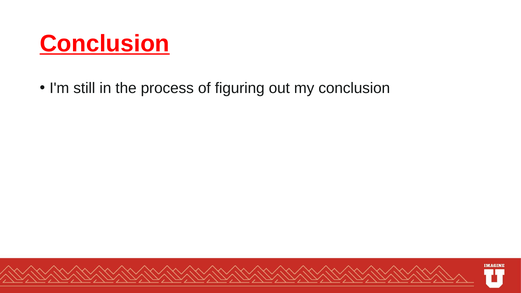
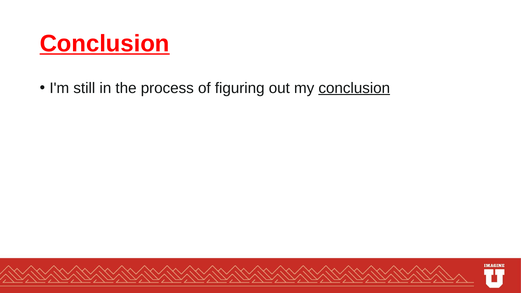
conclusion underline: none -> present (354, 88)
